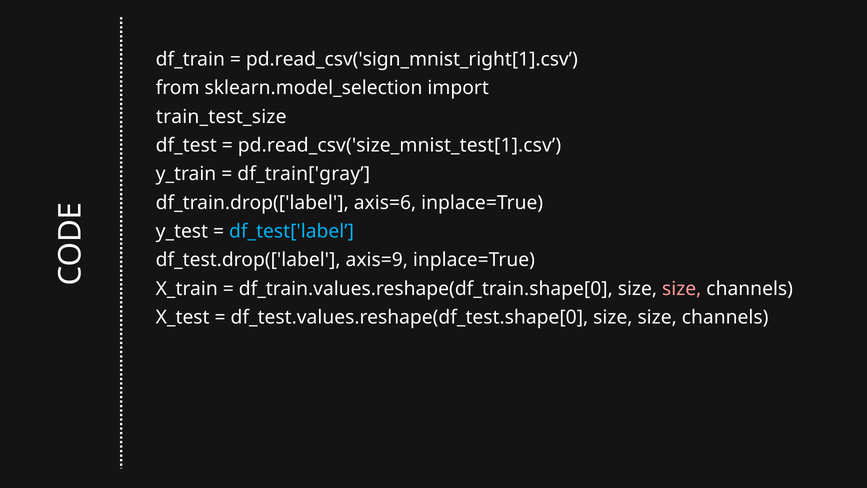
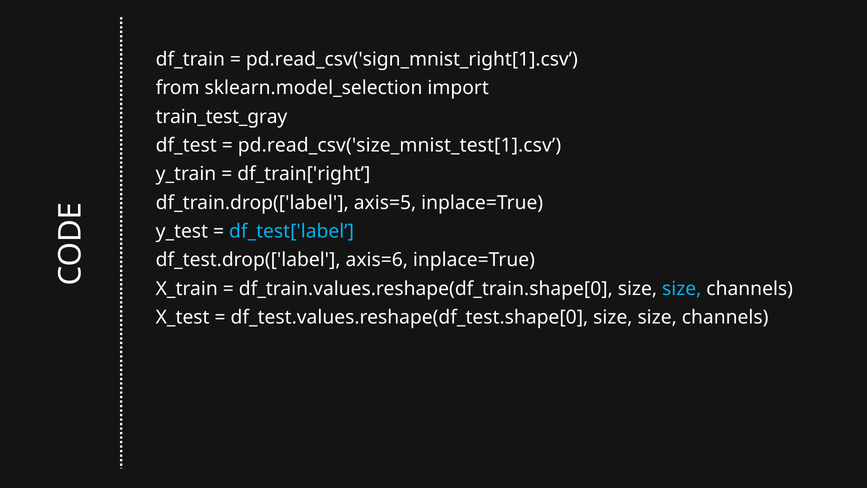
train_test_size: train_test_size -> train_test_gray (221, 117)
df_train['gray: df_train['gray -> df_train['right (304, 174)
axis=6: axis=6 -> axis=5 (385, 203)
axis=9: axis=9 -> axis=6 (377, 260)
size colour: pink -> light blue (682, 289)
